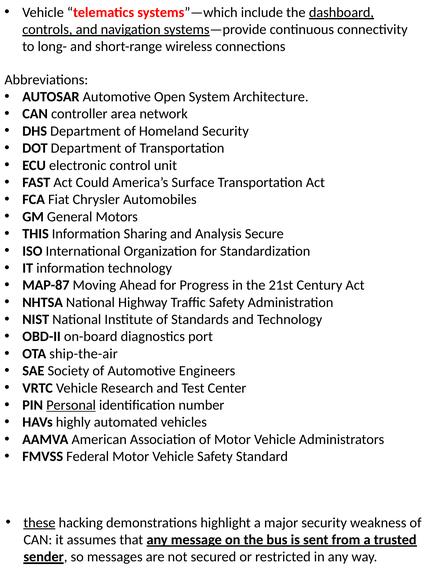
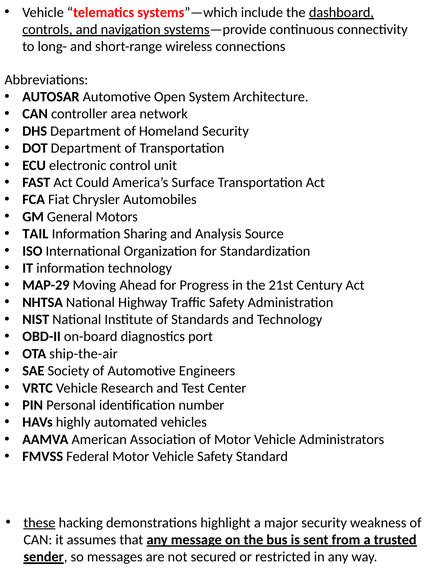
THIS: THIS -> TAIL (35, 234)
Secure: Secure -> Source (264, 234)
MAP-87: MAP-87 -> MAP-29 (46, 285)
Personal underline: present -> none (71, 405)
